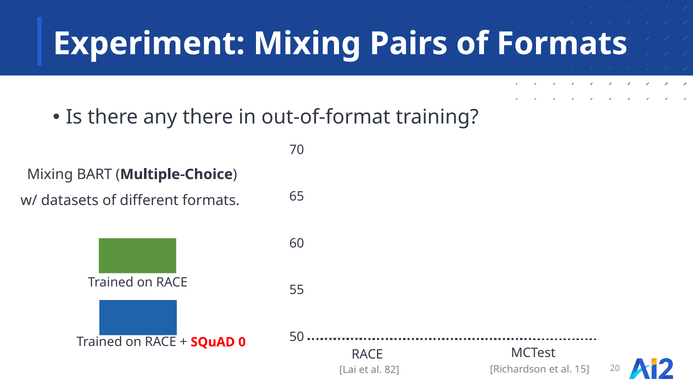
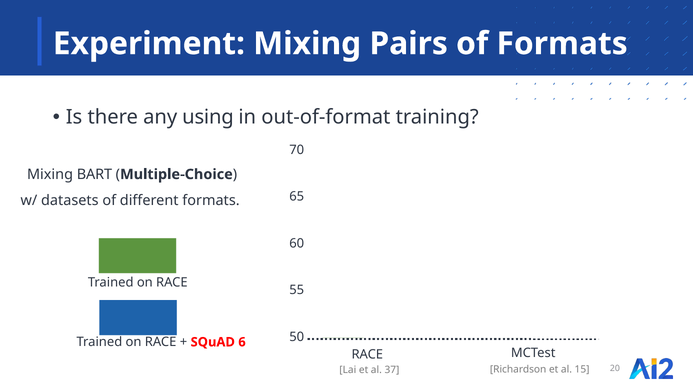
any there: there -> using (208, 117)
0: 0 -> 6 (242, 342)
82: 82 -> 37 (392, 370)
